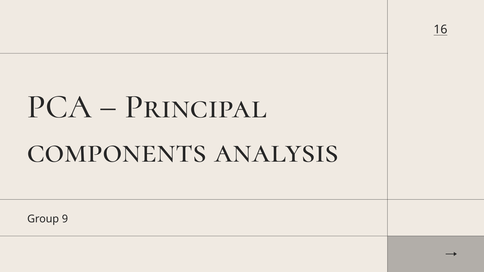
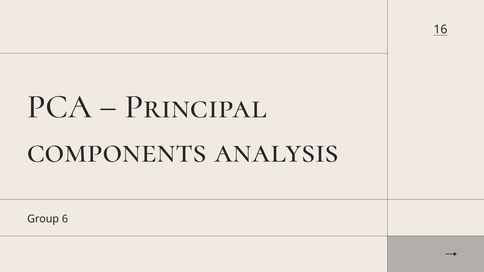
9: 9 -> 6 (65, 219)
